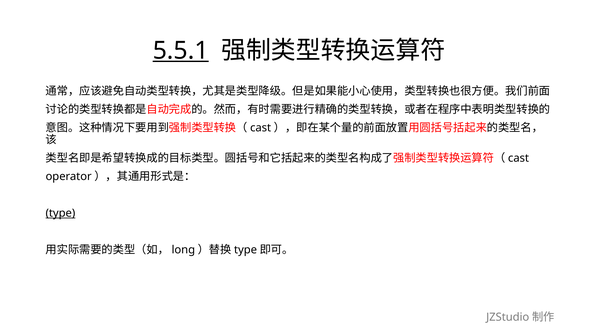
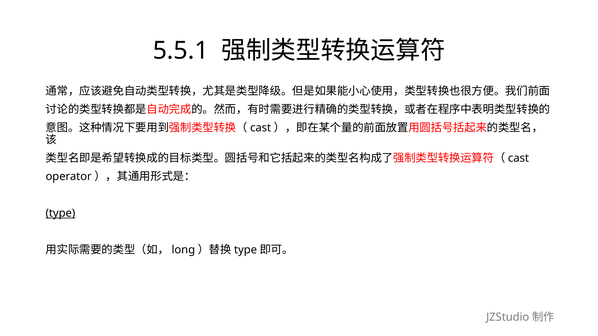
5.5.1 underline: present -> none (181, 51)
